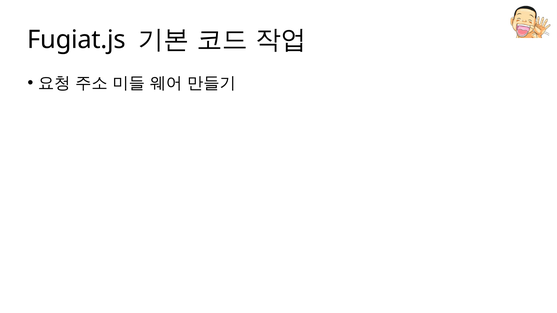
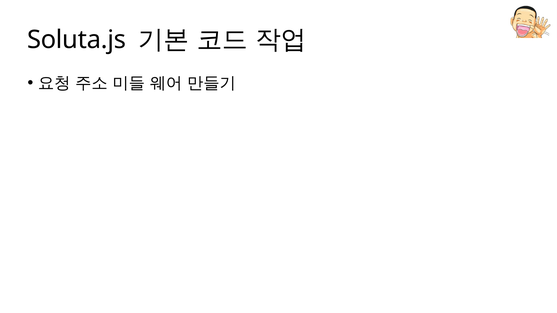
Fugiat.js: Fugiat.js -> Soluta.js (76, 40)
